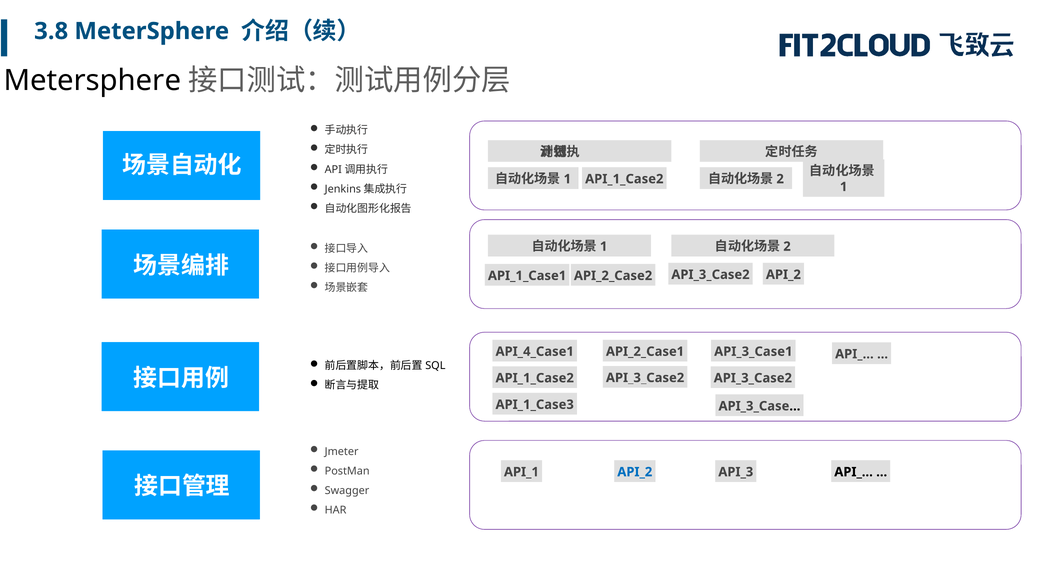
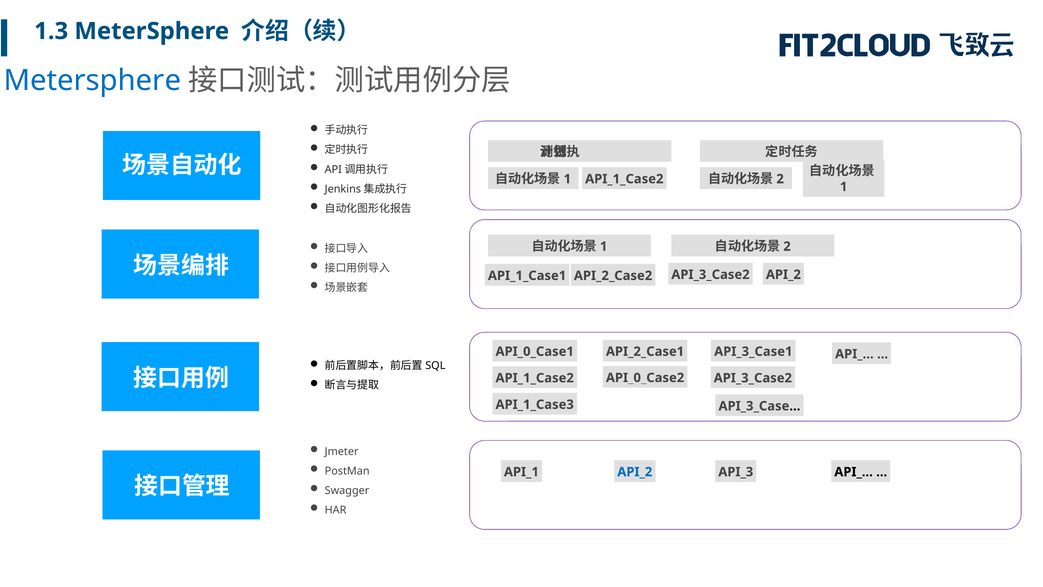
3.8: 3.8 -> 1.3 (51, 31)
Metersphere colour: black -> blue (92, 81)
API_4_Case1: API_4_Case1 -> API_0_Case1 (535, 351)
API_3_Case2: API_3_Case2 -> API_0_Case2 (645, 378)
